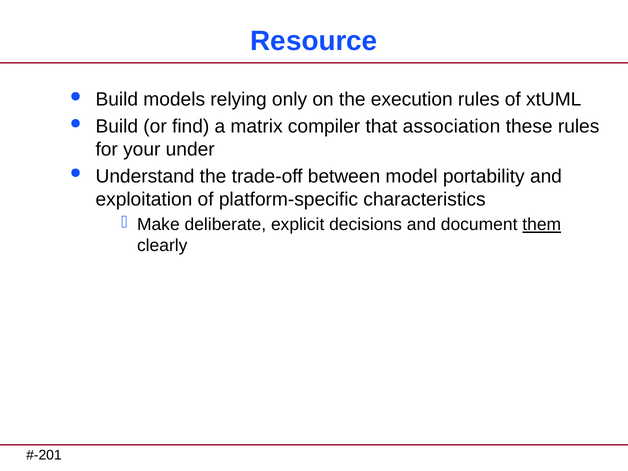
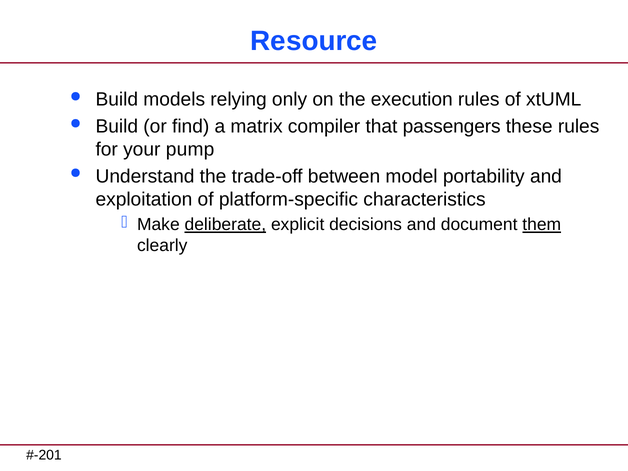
association: association -> passengers (452, 126)
under: under -> pump (190, 150)
deliberate underline: none -> present (225, 225)
